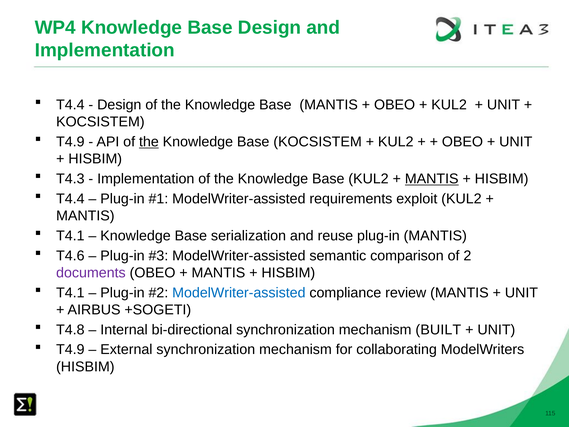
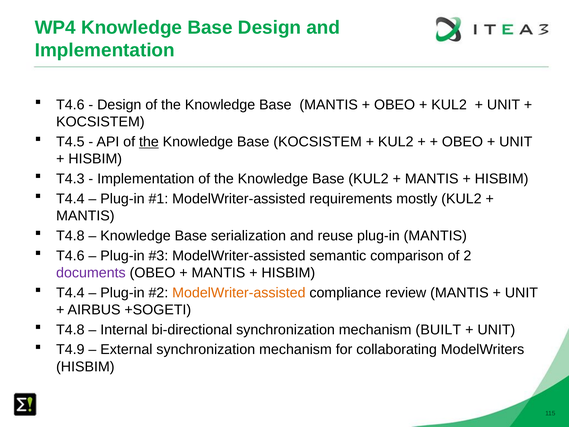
T4.4: T4.4 -> T4.6 (70, 105)
T4.9: T4.9 -> T4.5 (70, 142)
MANTIS underline: present -> none (432, 179)
exploit: exploit -> mostly (417, 199)
T4.1: T4.1 -> T4.8 (70, 236)
T4.1: T4.1 -> T4.4 (70, 293)
ModelWriter-assisted colour: blue -> orange (239, 293)
